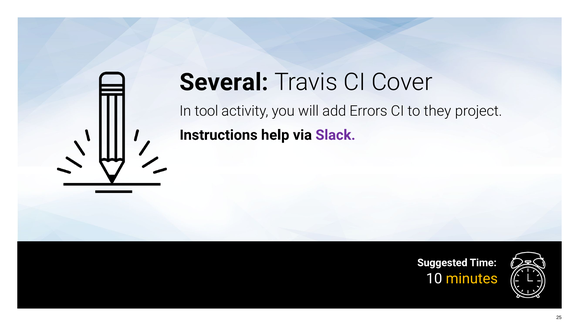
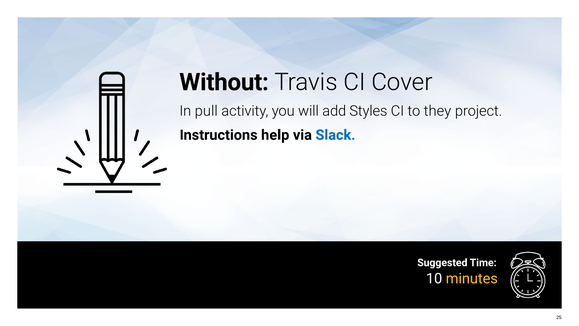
Several: Several -> Without (224, 82)
tool: tool -> pull (206, 111)
Errors: Errors -> Styles (368, 111)
Slack colour: purple -> blue (335, 135)
